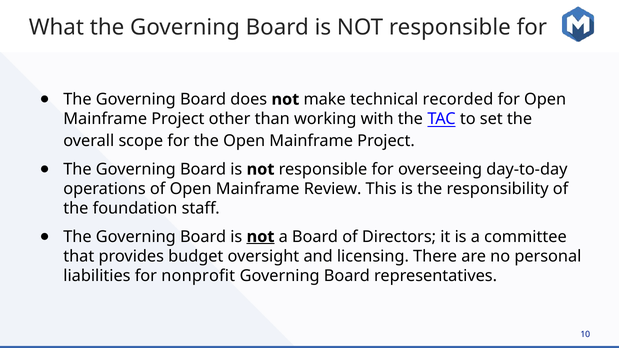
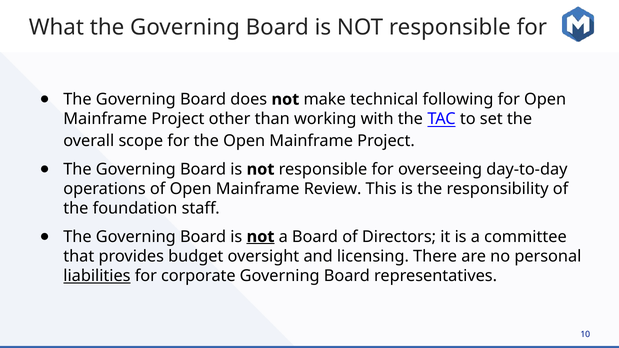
recorded: recorded -> following (458, 99)
liabilities underline: none -> present (97, 276)
nonprofit: nonprofit -> corporate (198, 276)
